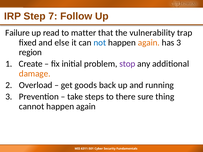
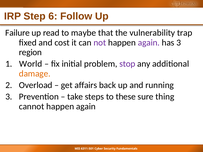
7: 7 -> 6 (53, 16)
matter: matter -> maybe (84, 33)
else: else -> cost (62, 43)
not colour: blue -> purple (100, 43)
again colour: orange -> purple (149, 43)
Create: Create -> World (31, 64)
goods: goods -> affairs (86, 85)
there: there -> these (126, 97)
